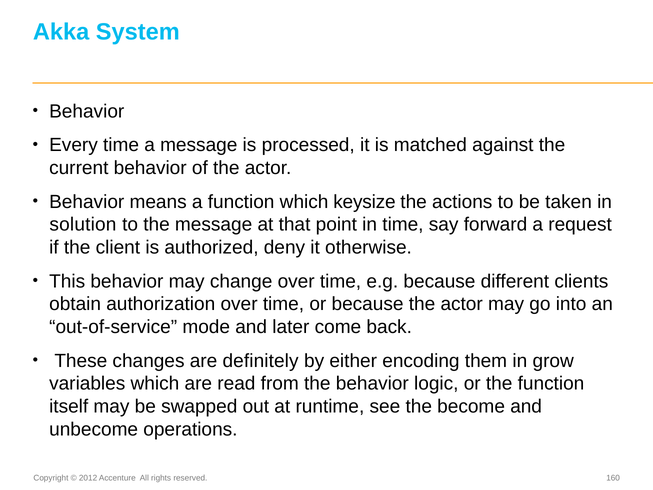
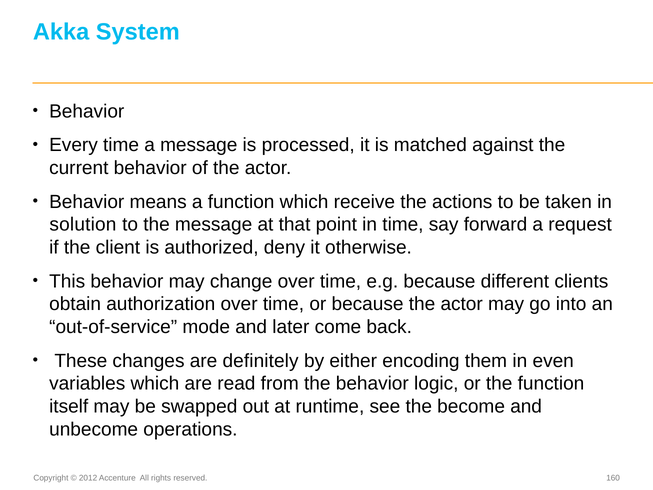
keysize: keysize -> receive (364, 202)
grow: grow -> even (553, 361)
